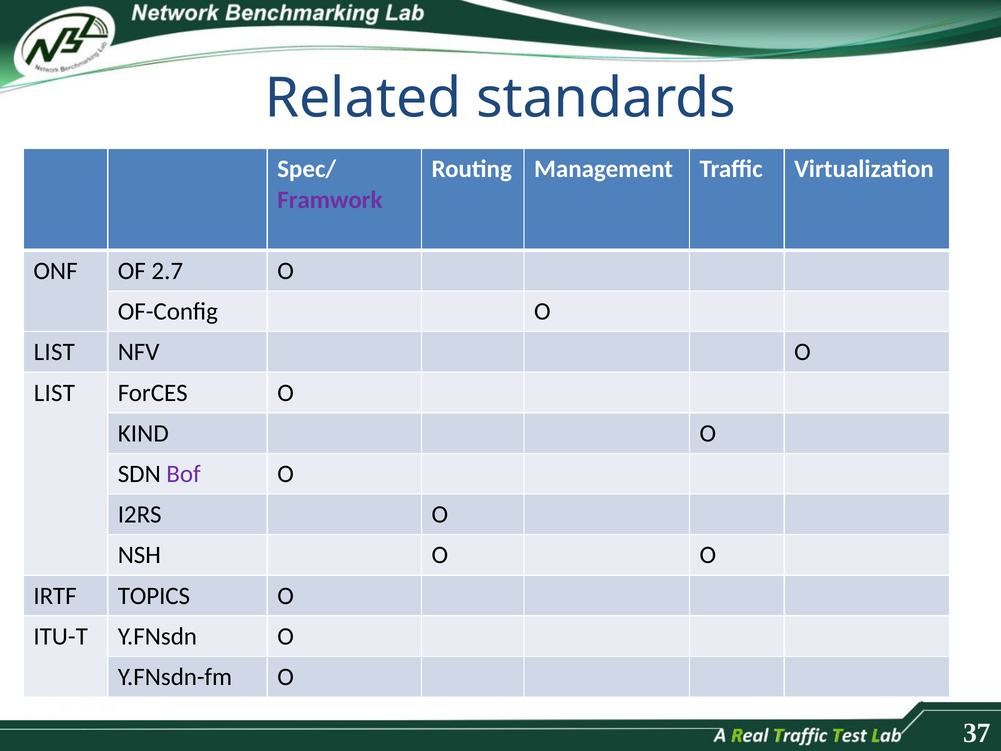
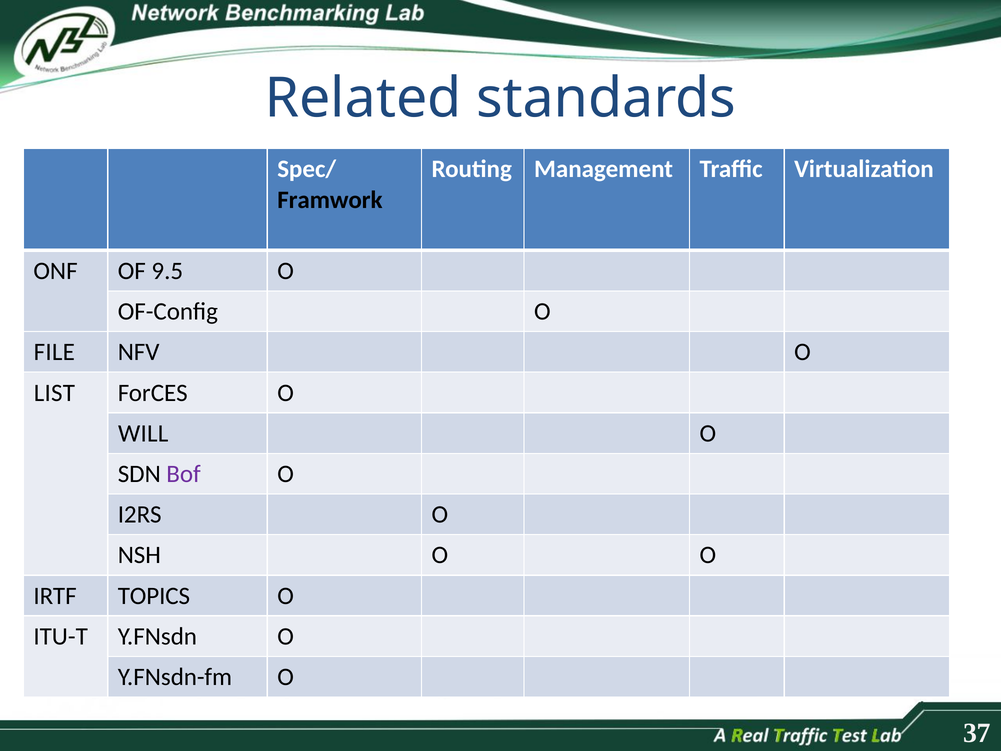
Framwork colour: purple -> black (330, 200)
2.7: 2.7 -> 9.5 (167, 271)
LIST: LIST -> FILE (54, 352)
KIND: KIND -> WILL (143, 433)
